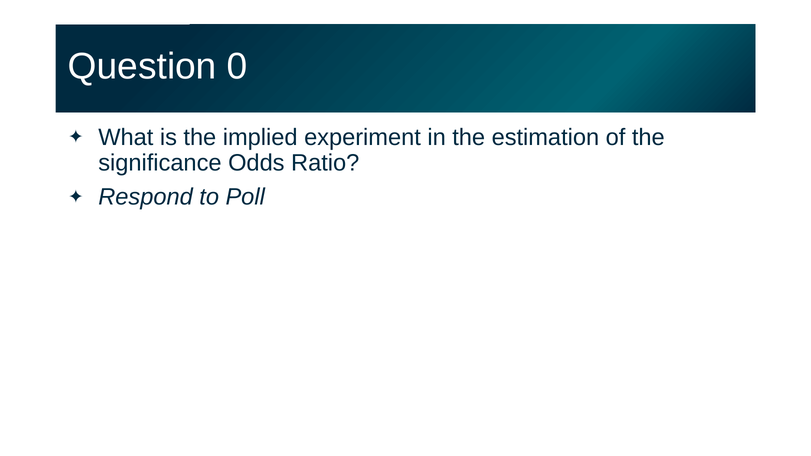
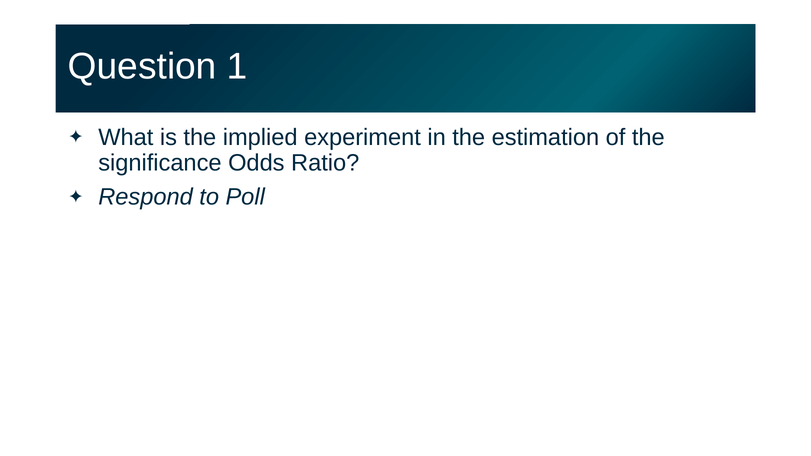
0: 0 -> 1 (237, 67)
